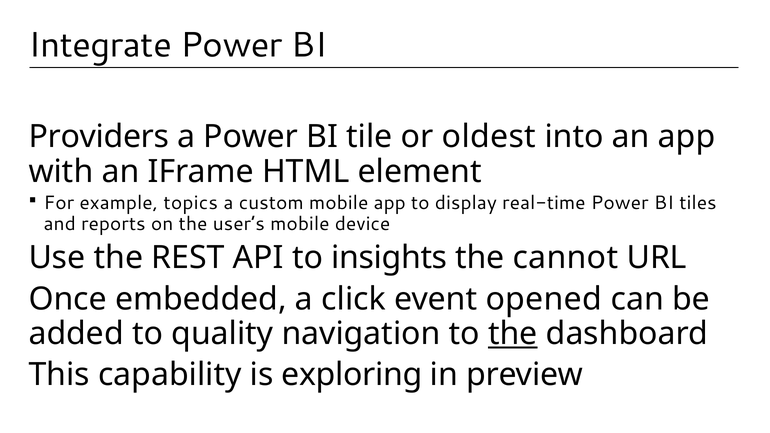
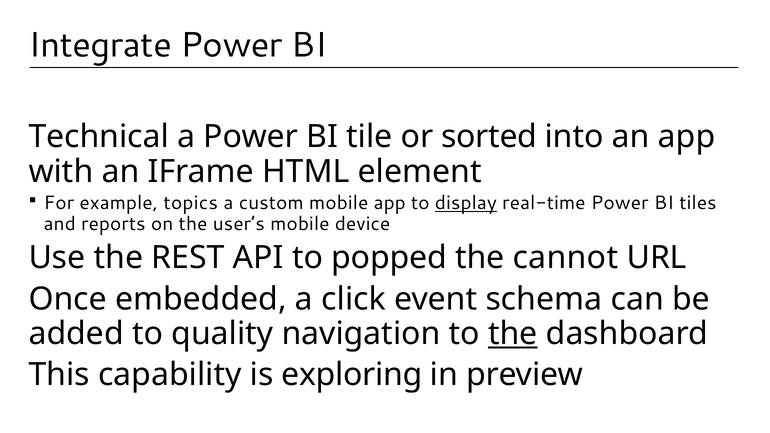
Providers: Providers -> Technical (99, 137)
oldest: oldest -> sorted (489, 137)
display underline: none -> present (466, 203)
insights: insights -> popped (389, 258)
opened: opened -> schema (544, 299)
